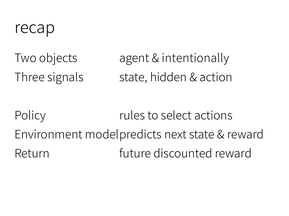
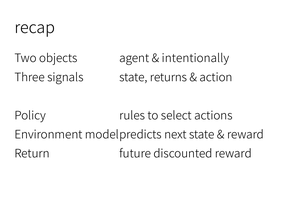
hidden: hidden -> returns (169, 78)
